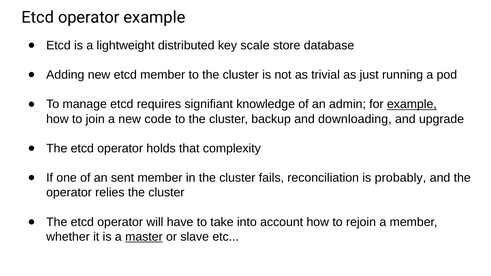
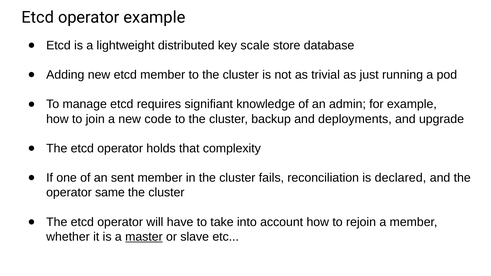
example underline: present -> none (412, 104)
downloading: downloading -> deployments (355, 119)
probably: probably -> declared (400, 178)
relies: relies -> same (110, 193)
